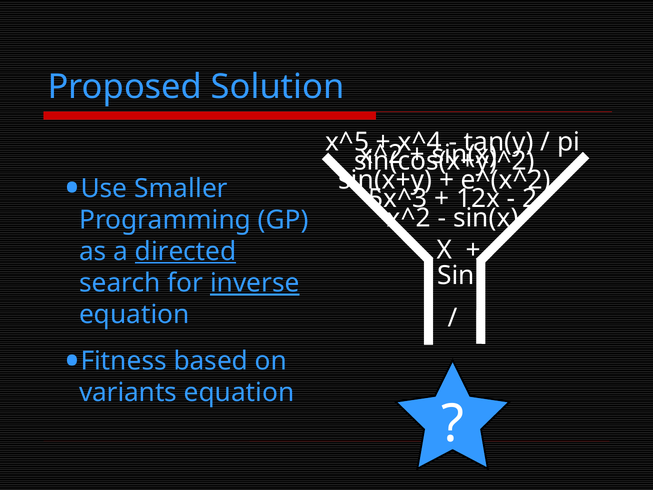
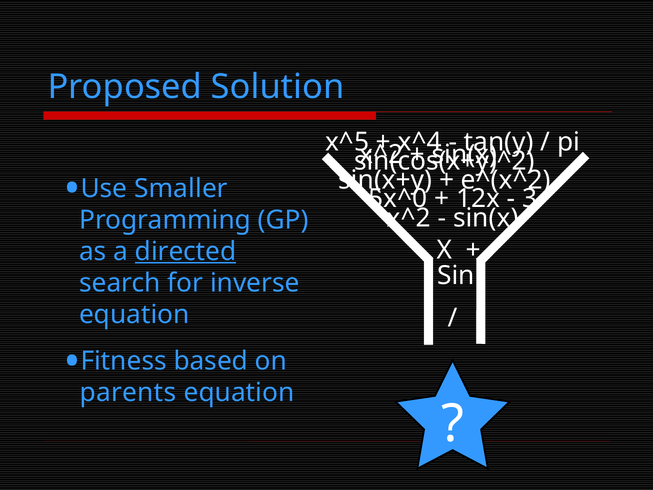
5x^3: 5x^3 -> 5x^0 (398, 199)
2: 2 -> 3 (530, 199)
inverse underline: present -> none (255, 283)
variants: variants -> parents (128, 392)
